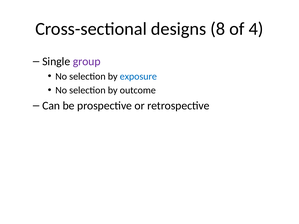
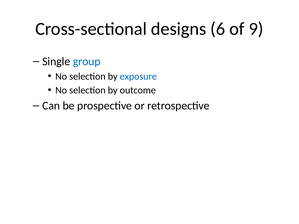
8: 8 -> 6 (218, 29)
4: 4 -> 9 (256, 29)
group colour: purple -> blue (87, 62)
